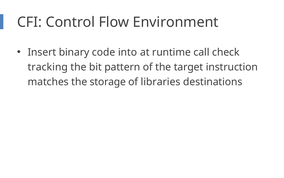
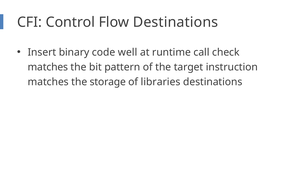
Flow Environment: Environment -> Destinations (176, 22)
into: into -> well (128, 52)
tracking: tracking -> matches (48, 67)
